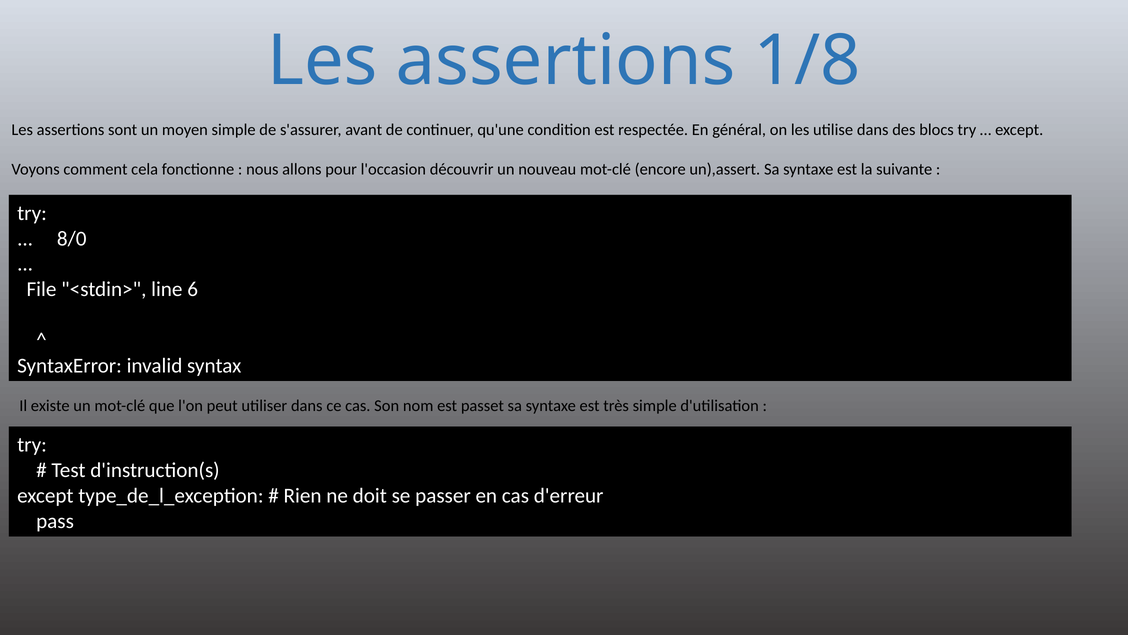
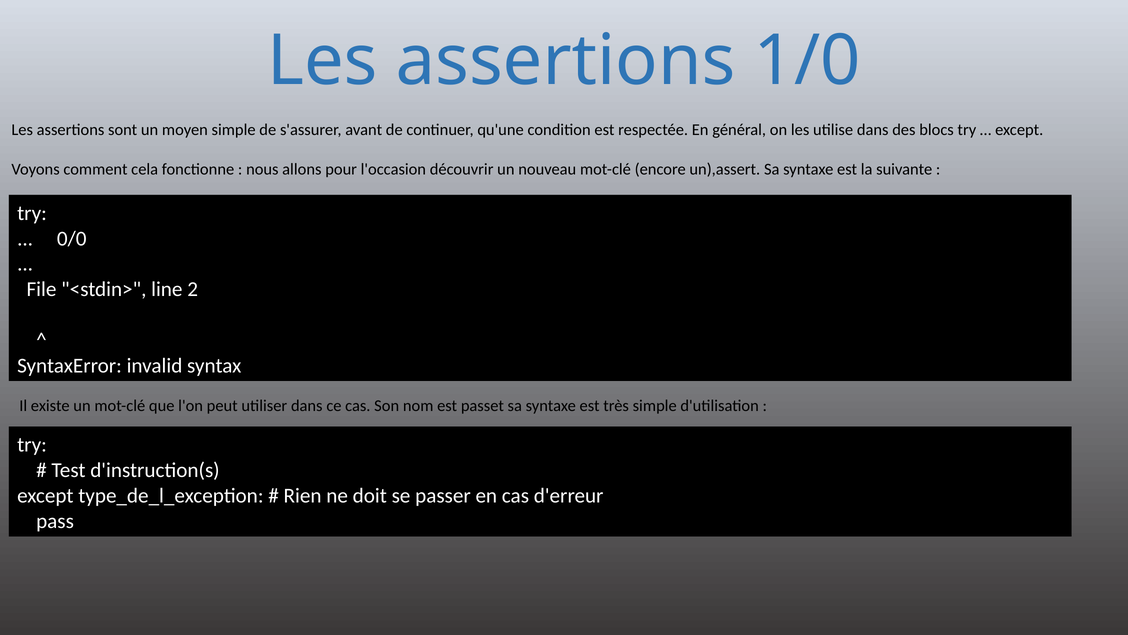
1/8: 1/8 -> 1/0 (807, 61)
8/0: 8/0 -> 0/0 (72, 238)
6: 6 -> 2 (193, 289)
